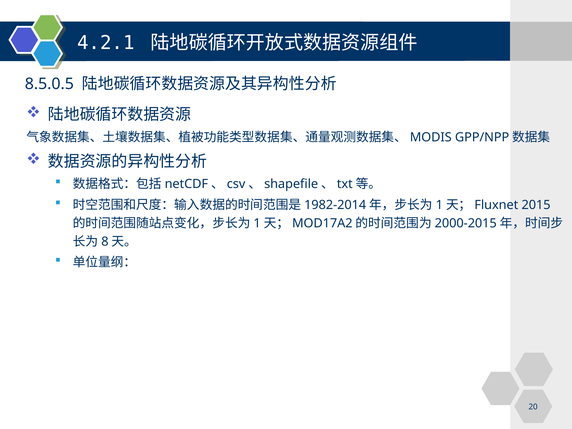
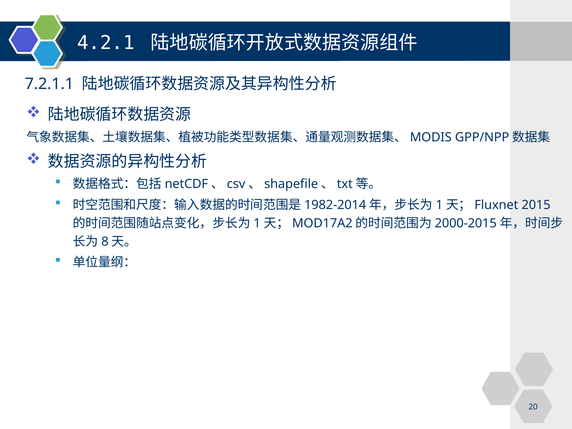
8.5.0.5: 8.5.0.5 -> 7.2.1.1 (49, 84)
